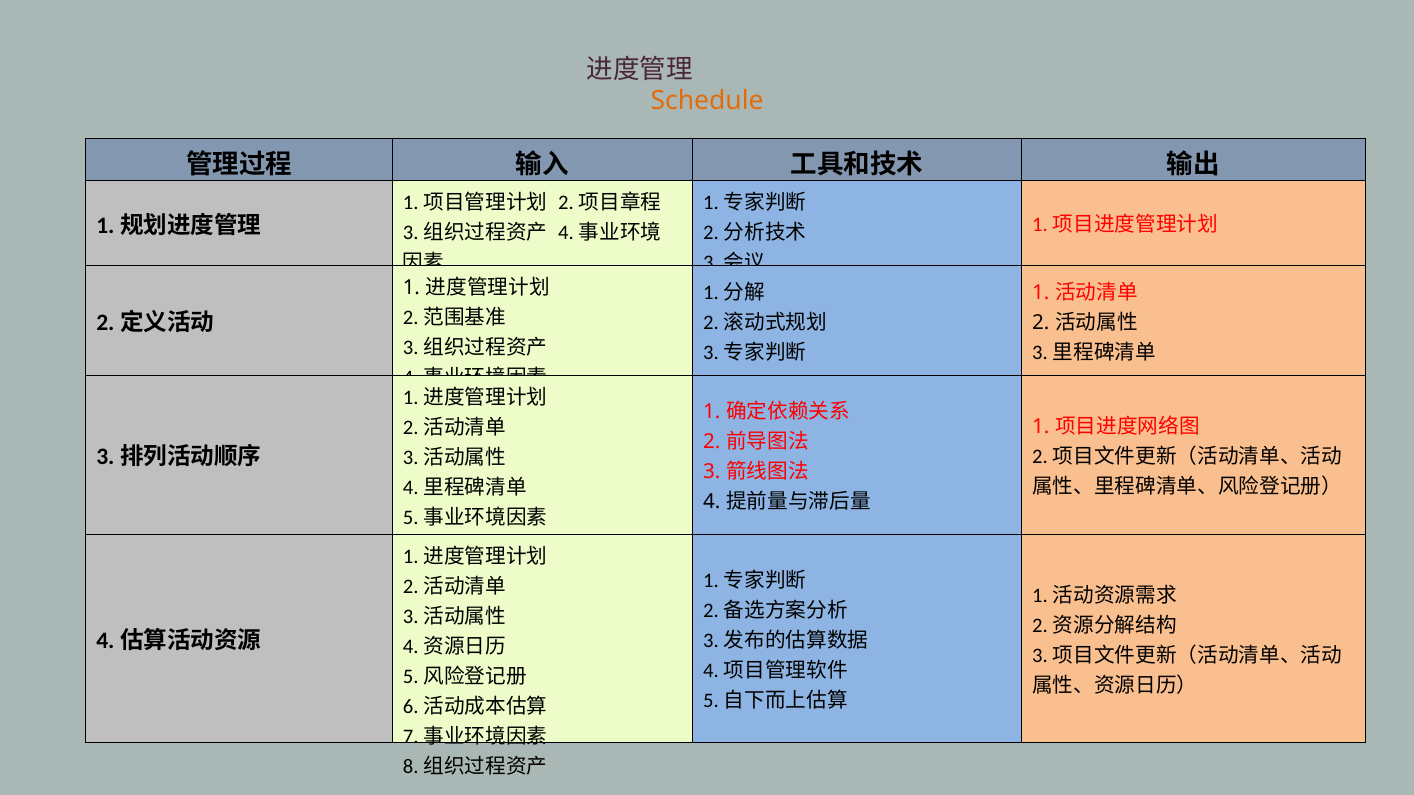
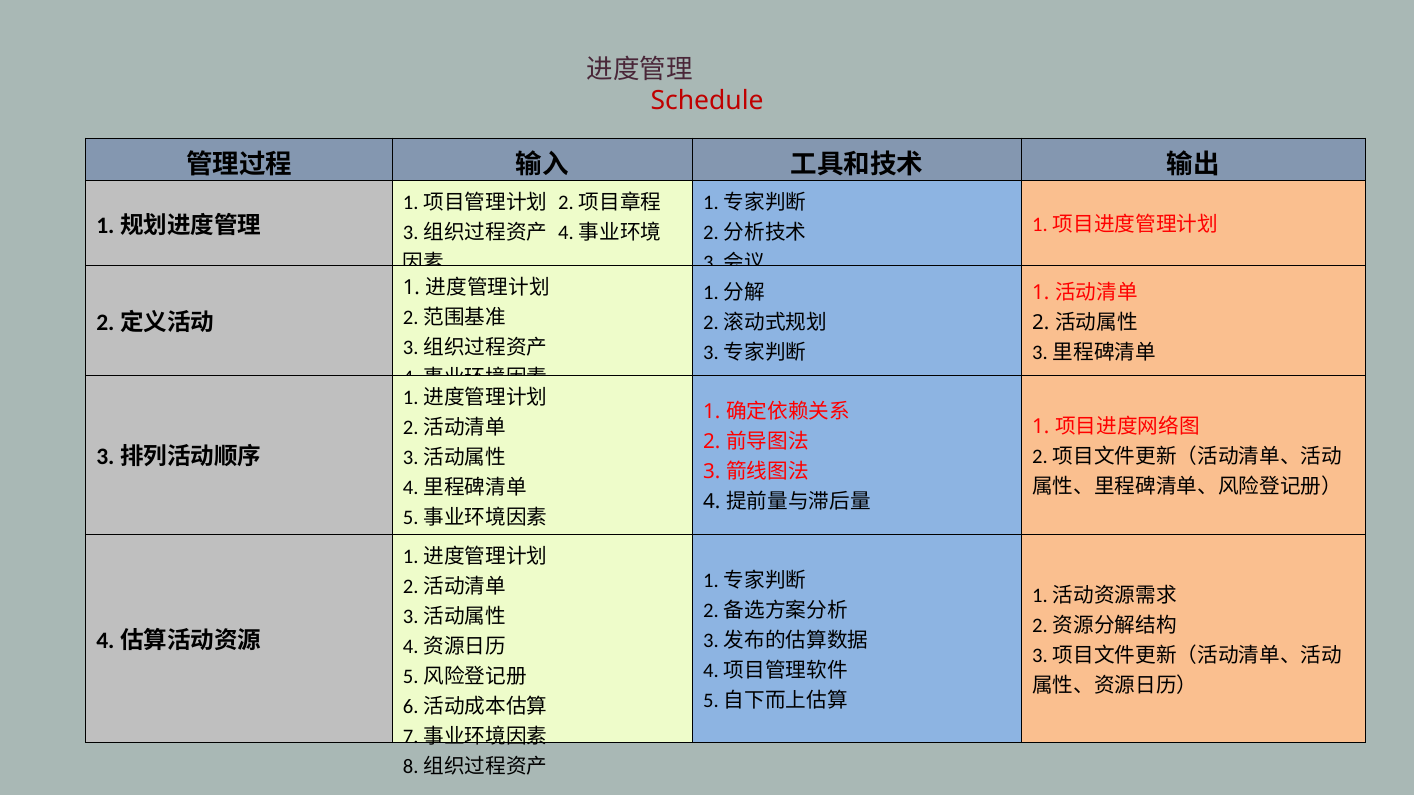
Schedule colour: orange -> red (707, 101)
